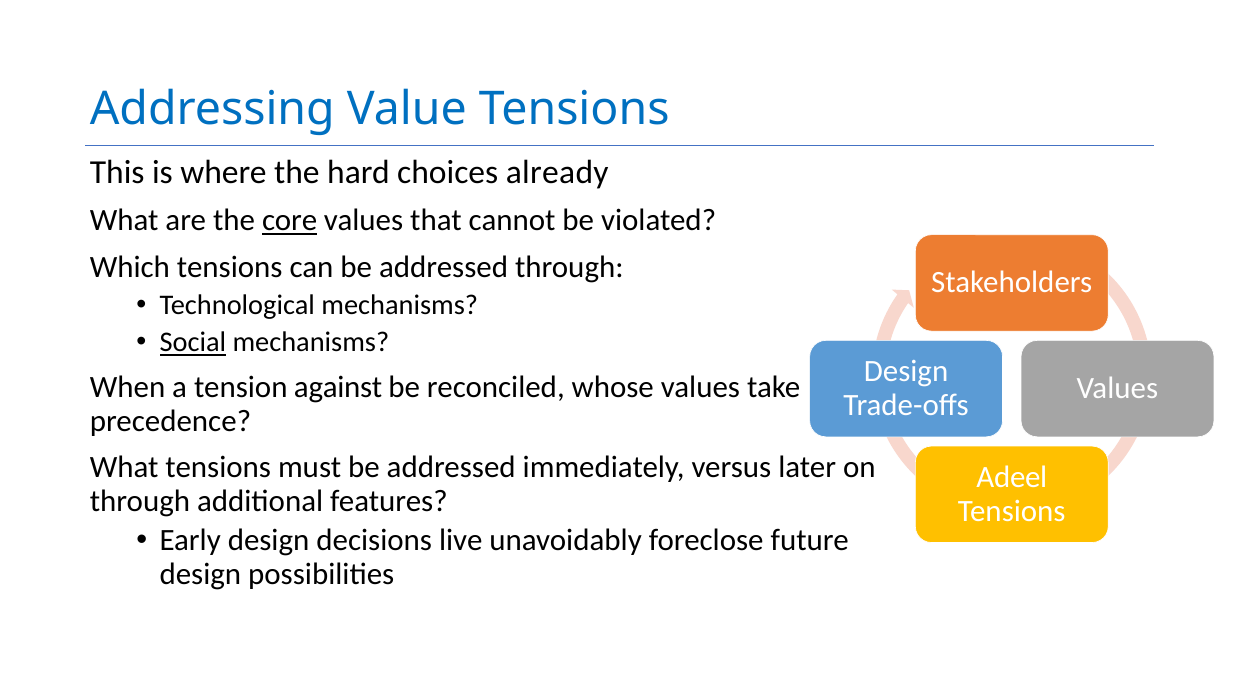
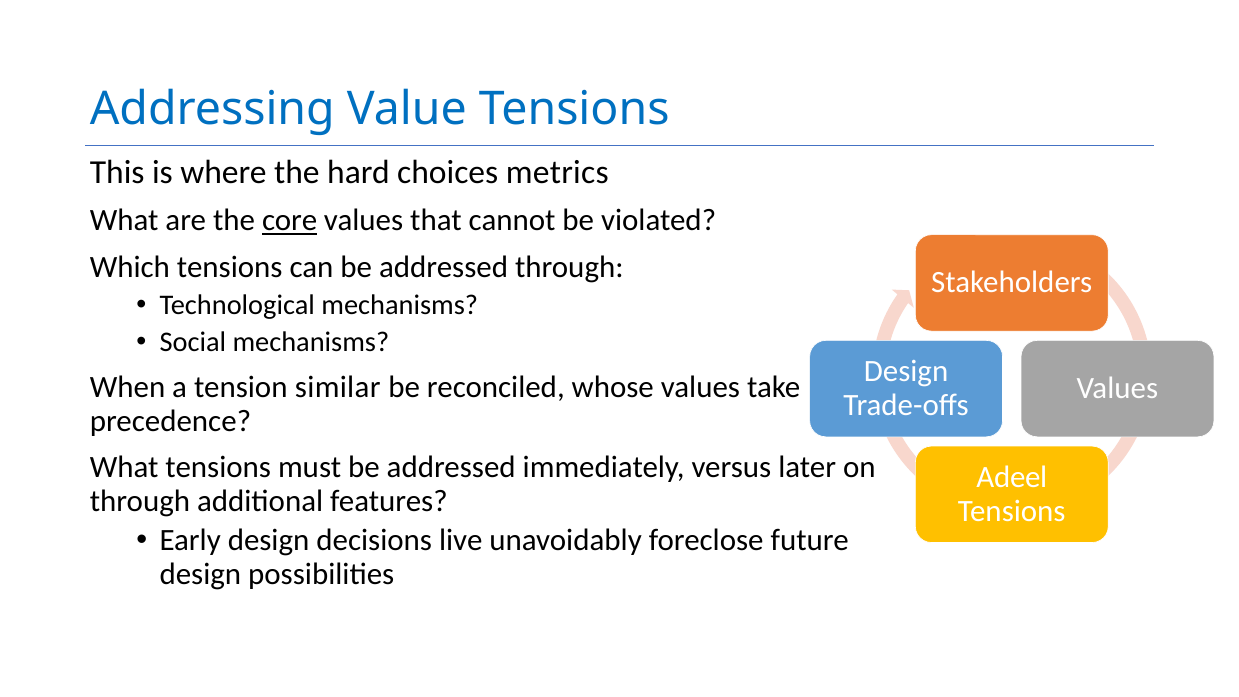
already: already -> metrics (557, 173)
Social underline: present -> none (193, 343)
against: against -> similar (338, 388)
